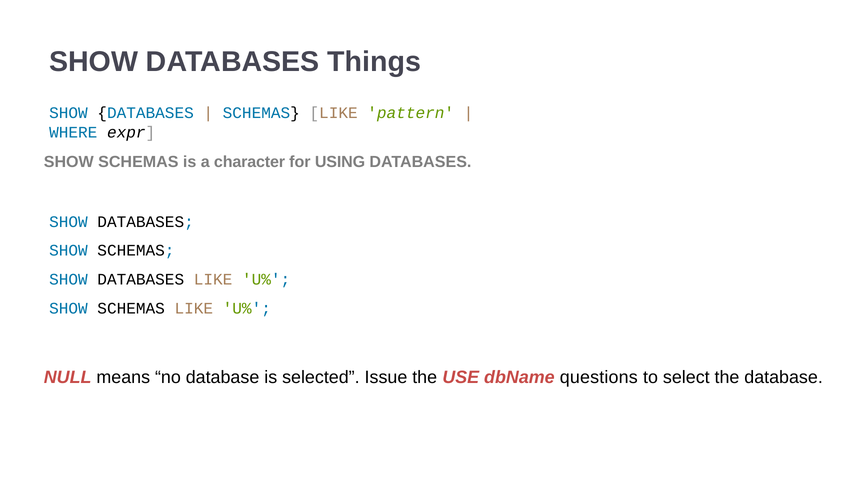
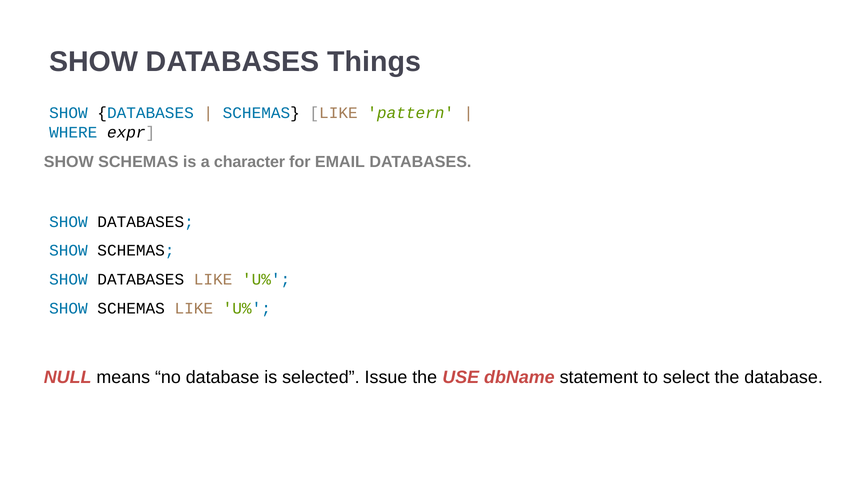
USING: USING -> EMAIL (340, 162)
questions: questions -> statement (599, 377)
